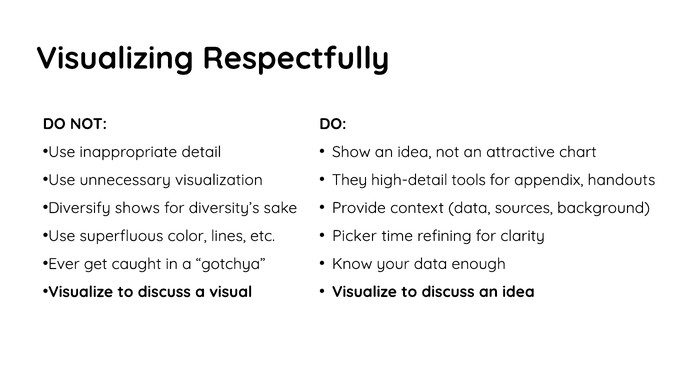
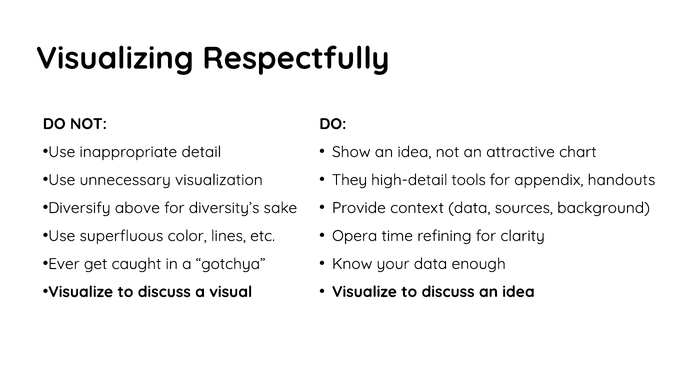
shows: shows -> above (137, 208)
Picker: Picker -> Opera (355, 236)
